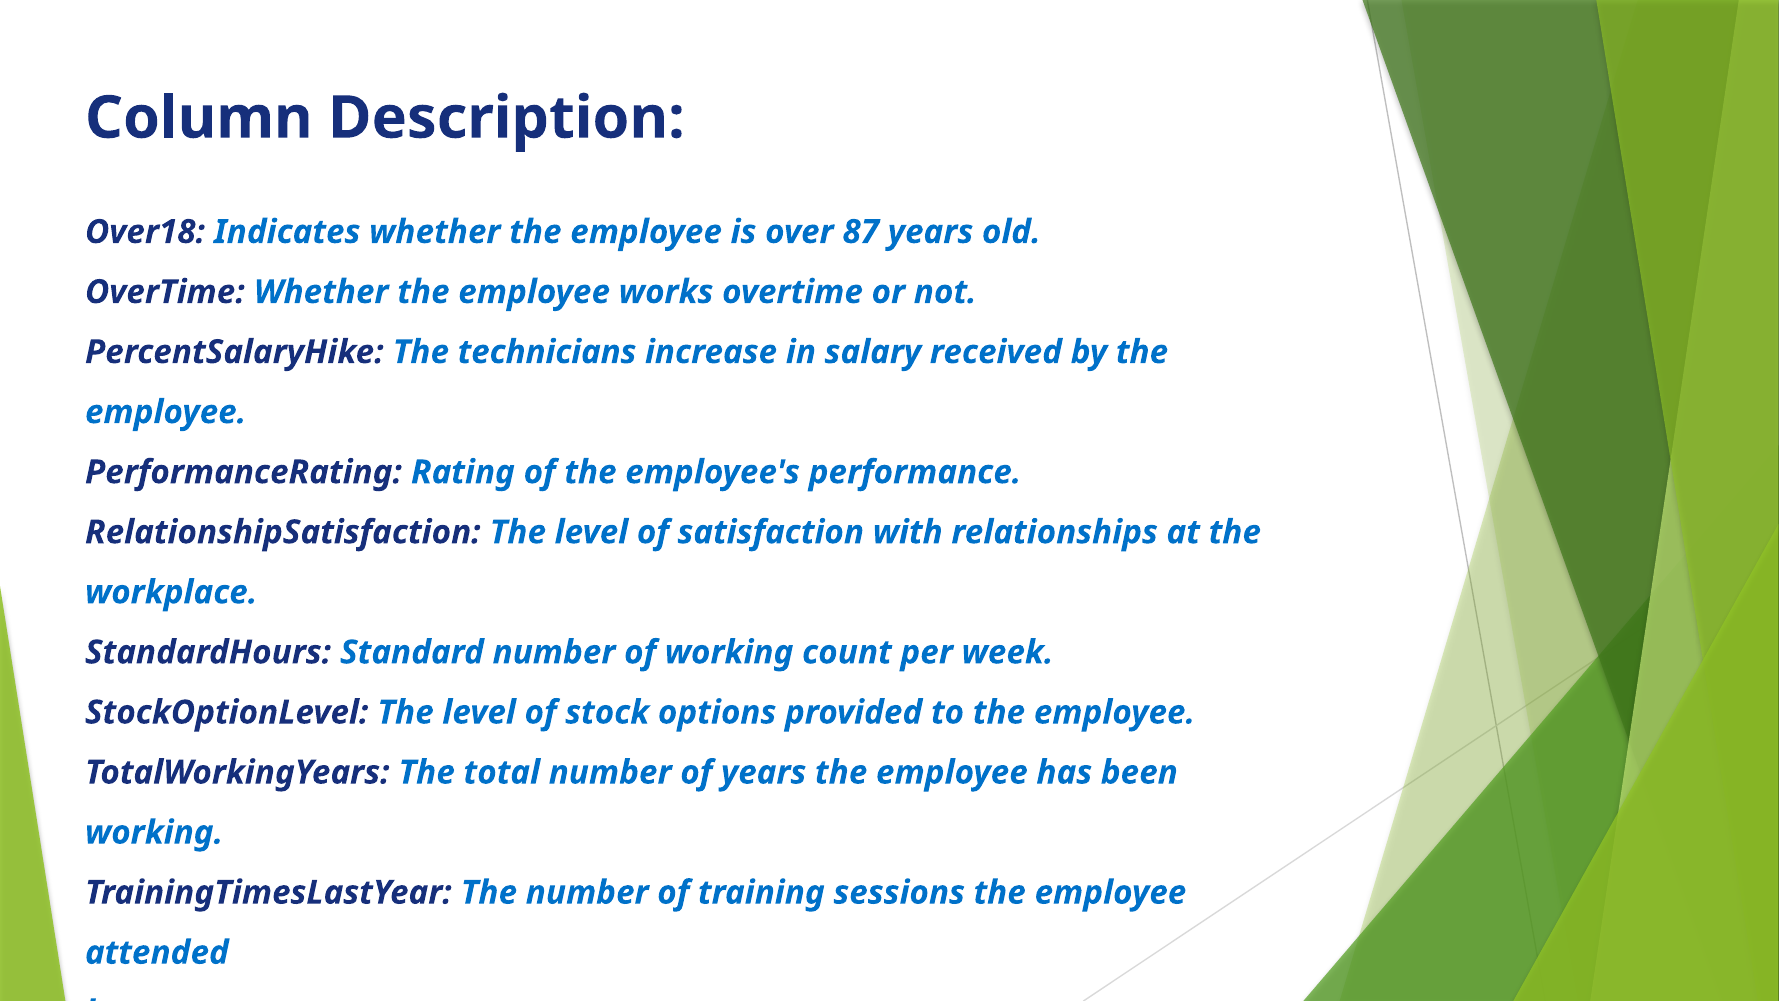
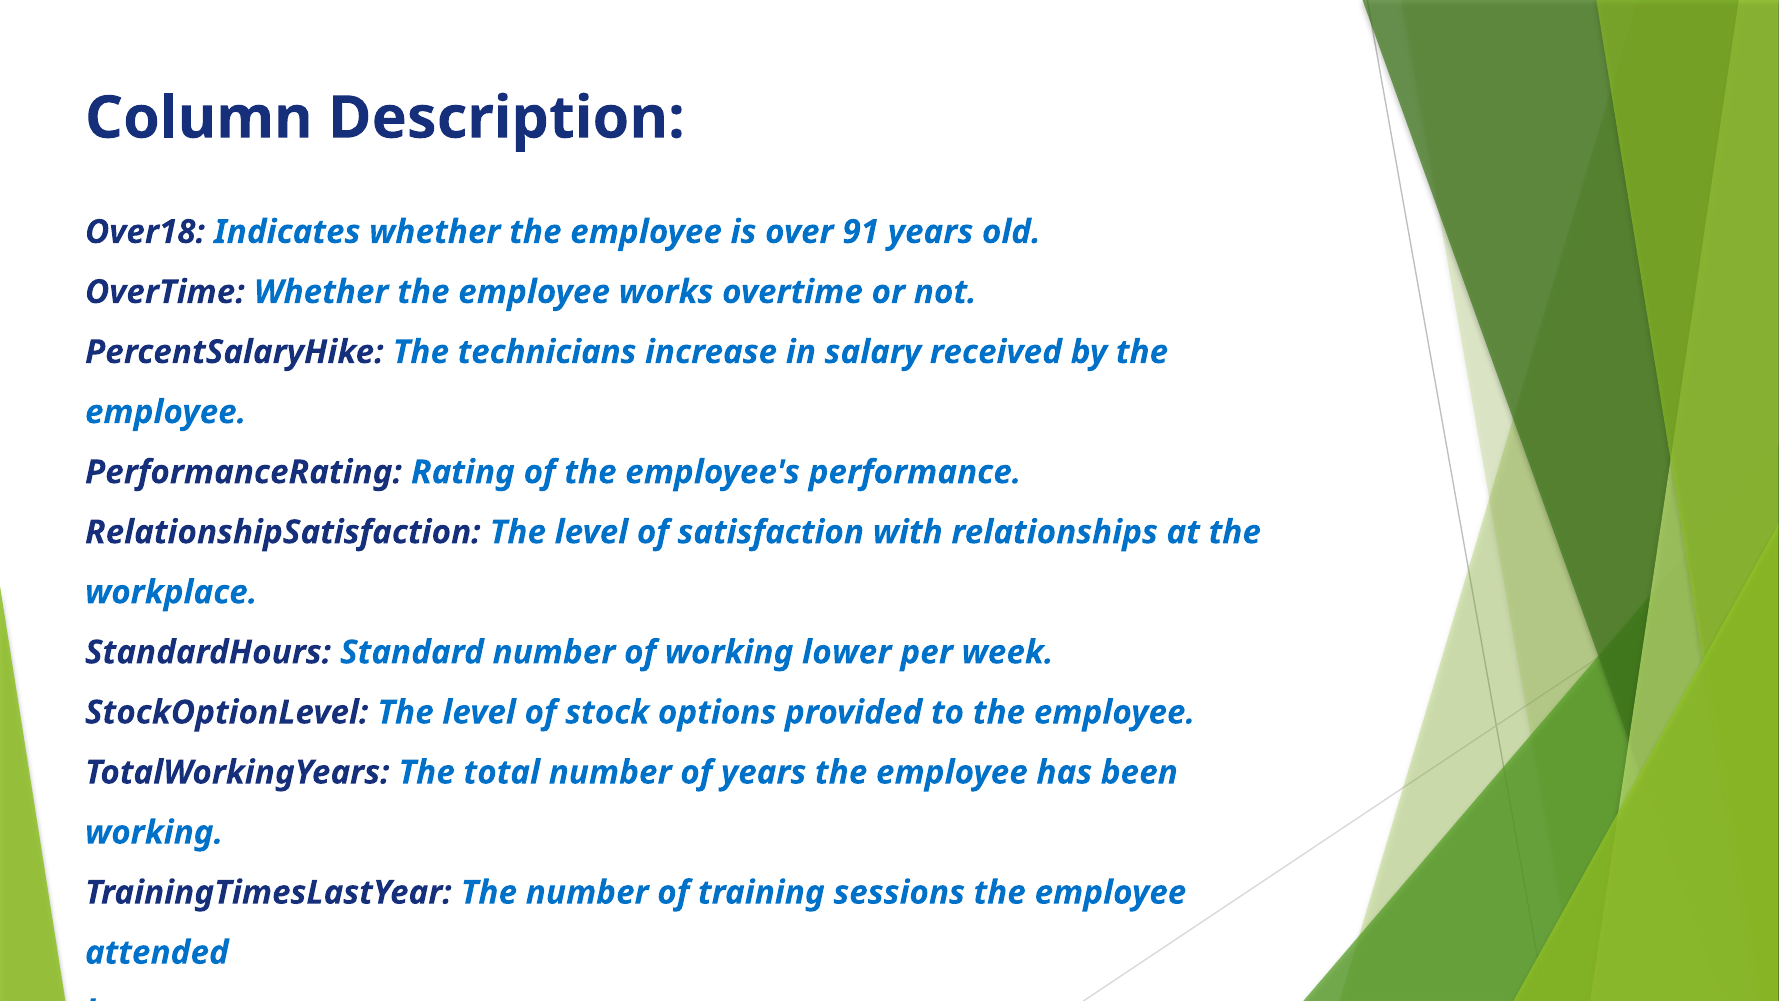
87: 87 -> 91 (861, 232)
count: count -> lower (847, 652)
